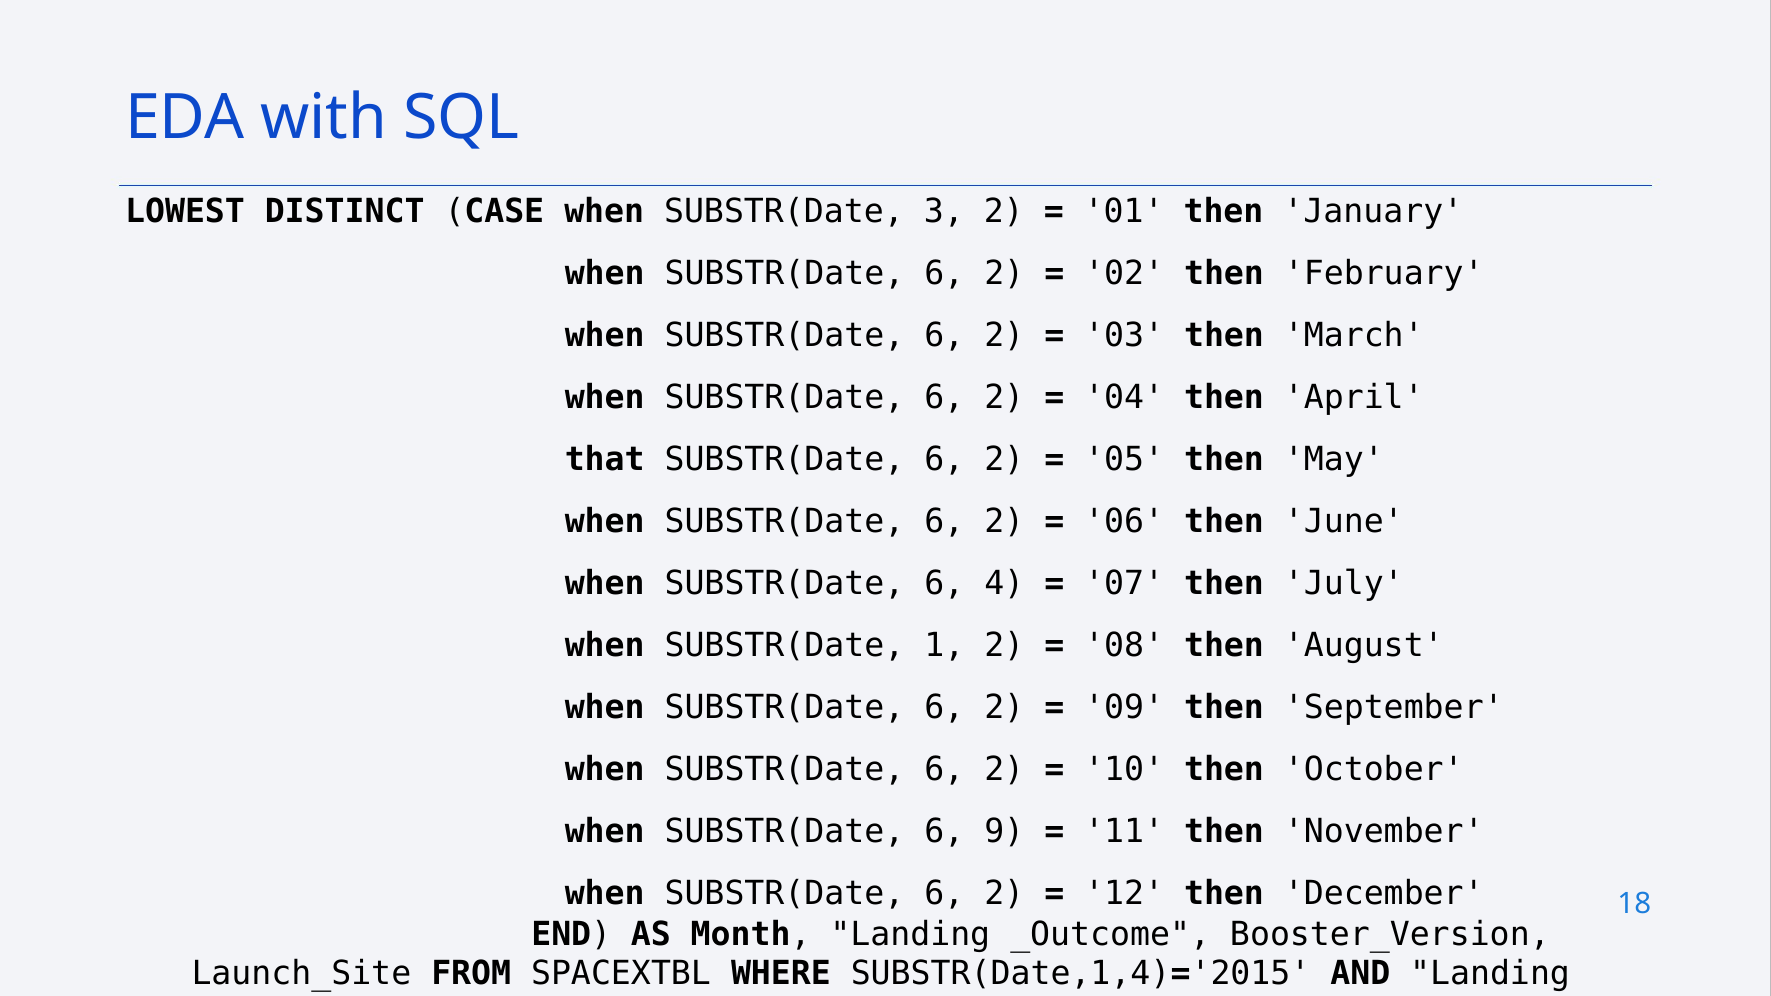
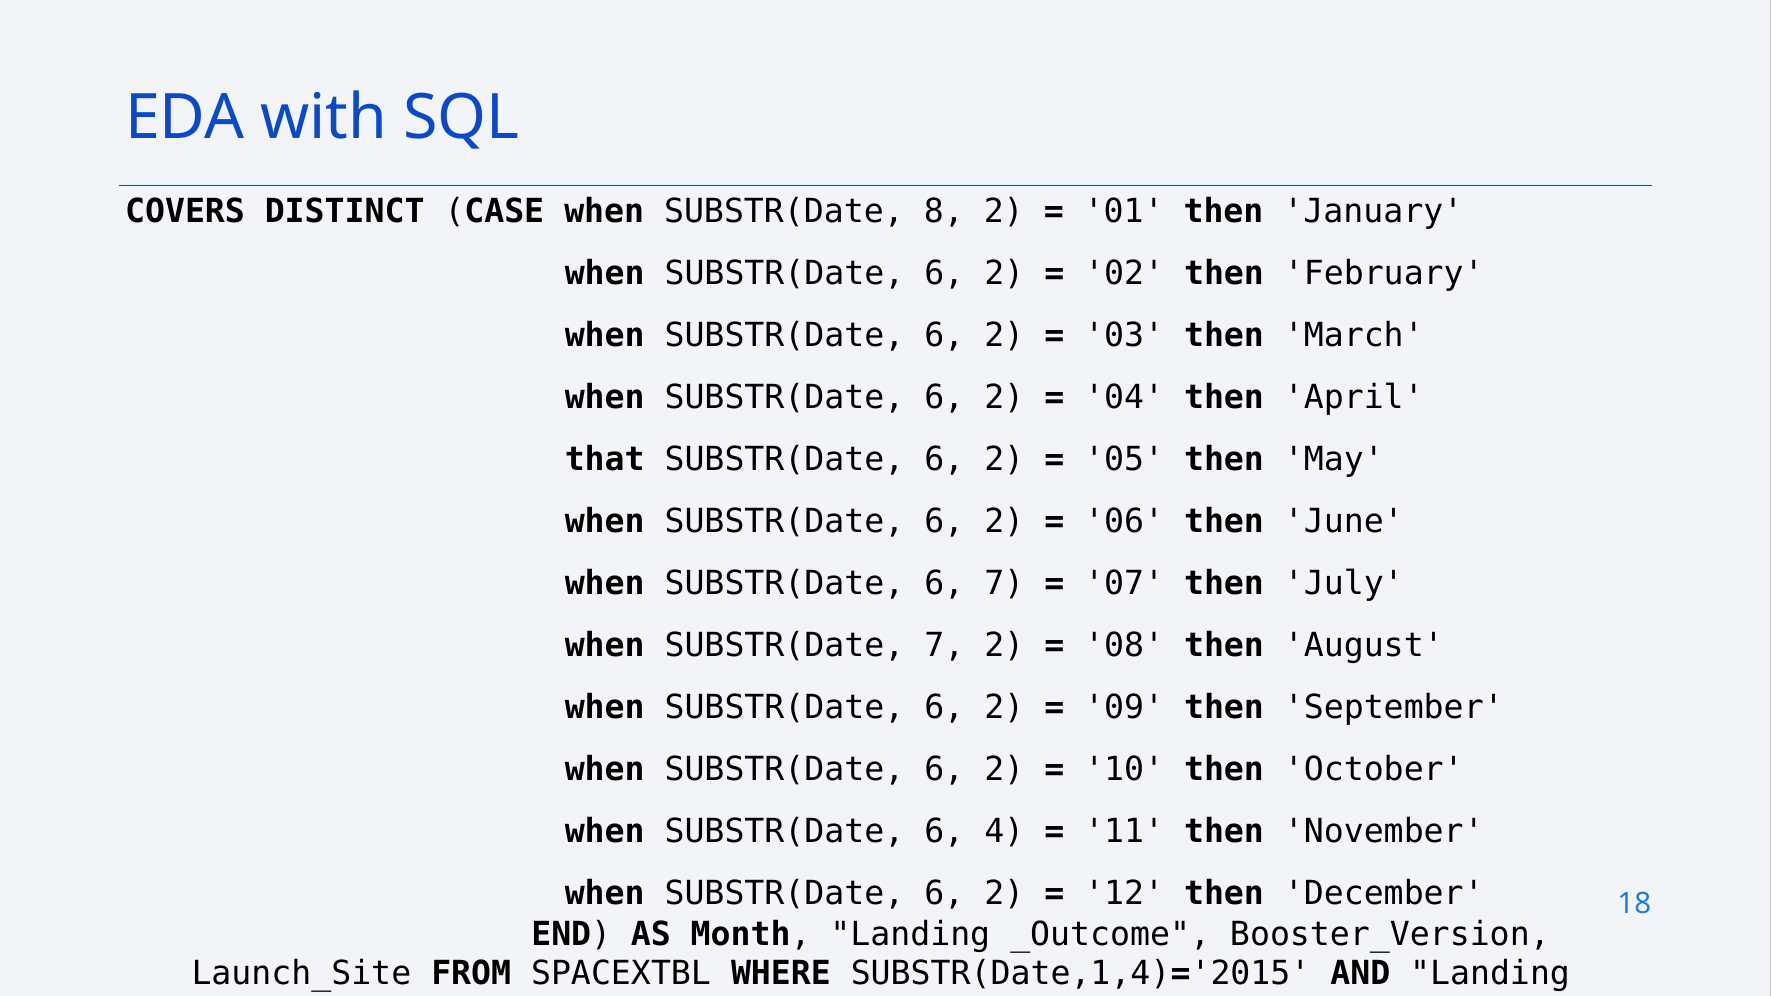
LOWEST: LOWEST -> COVERS (185, 212)
3: 3 -> 8 (944, 212)
6 4: 4 -> 7 (1004, 584)
SUBSTR(Date 1: 1 -> 7 (944, 646)
9: 9 -> 4 (1004, 832)
